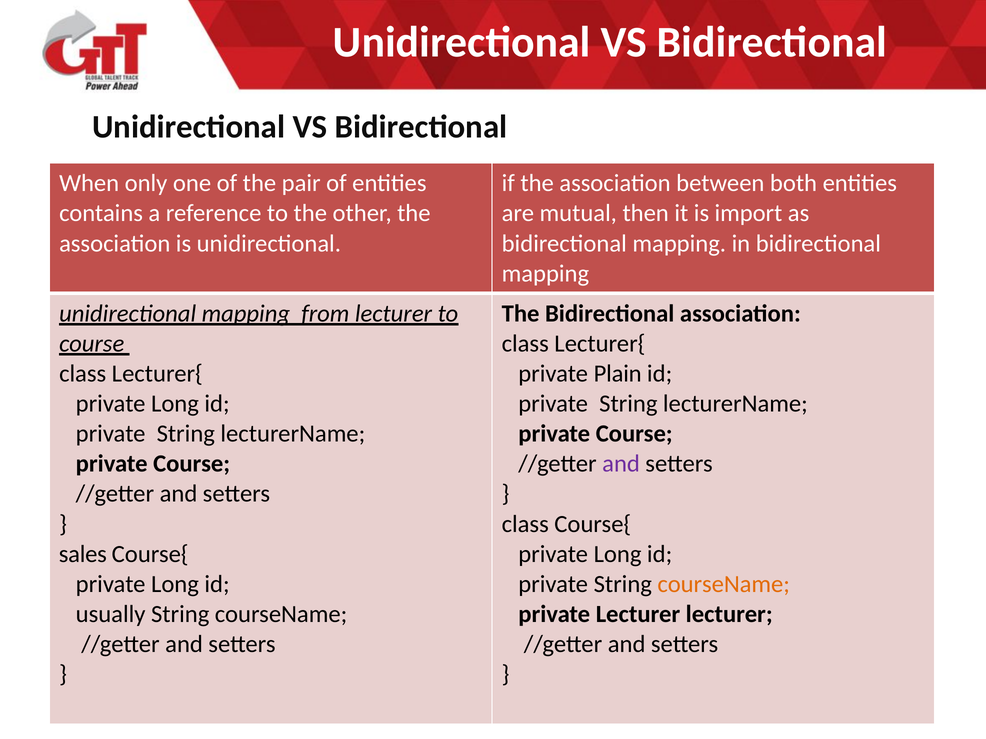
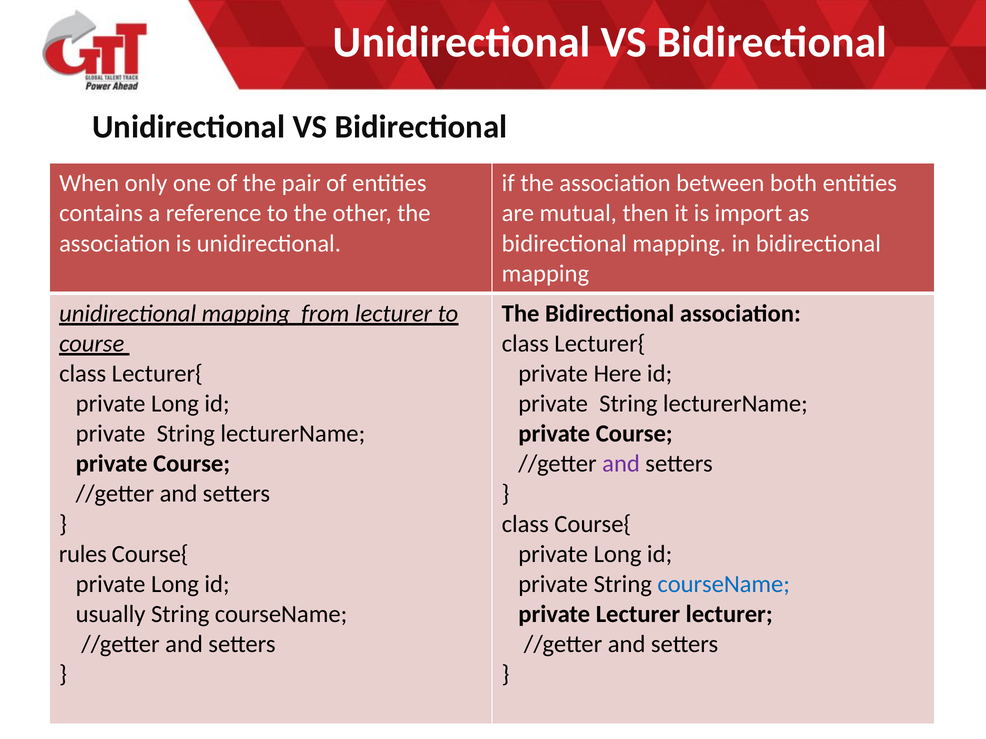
Plain: Plain -> Here (618, 374)
sales: sales -> rules (83, 554)
courseName colour: orange -> blue (724, 584)
